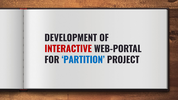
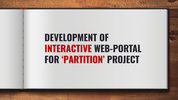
PARTITION colour: blue -> red (83, 60)
